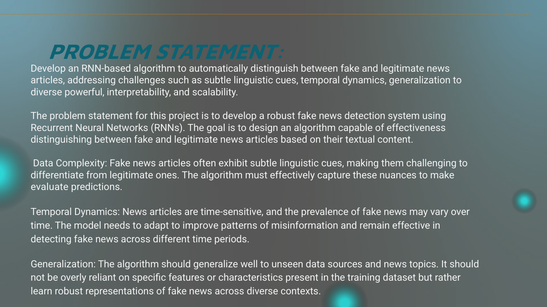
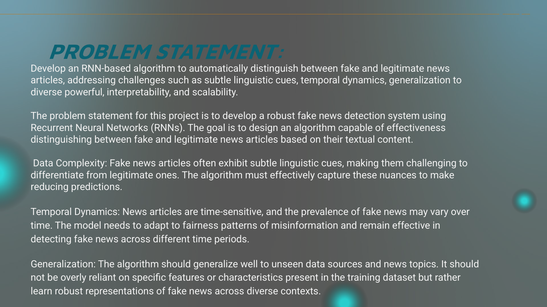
evaluate: evaluate -> reducing (50, 187)
improve: improve -> fairness (201, 226)
